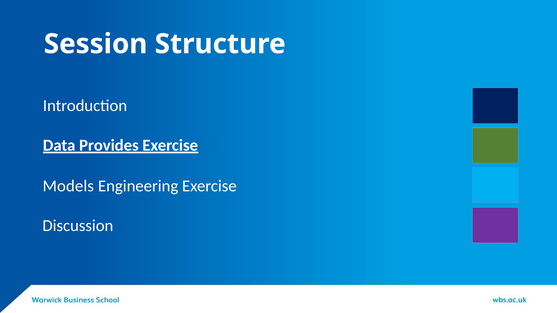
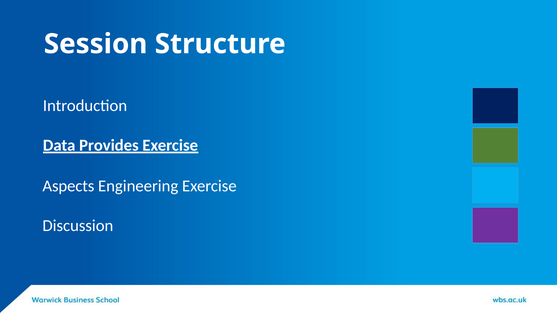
Models: Models -> Aspects (68, 186)
